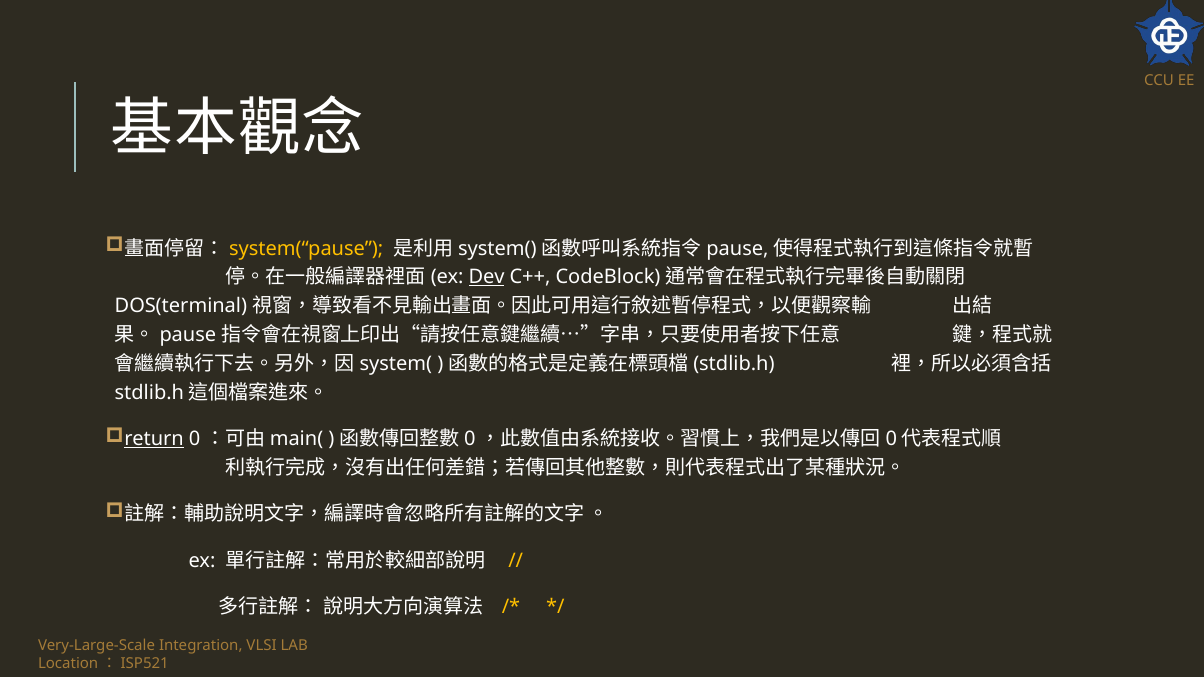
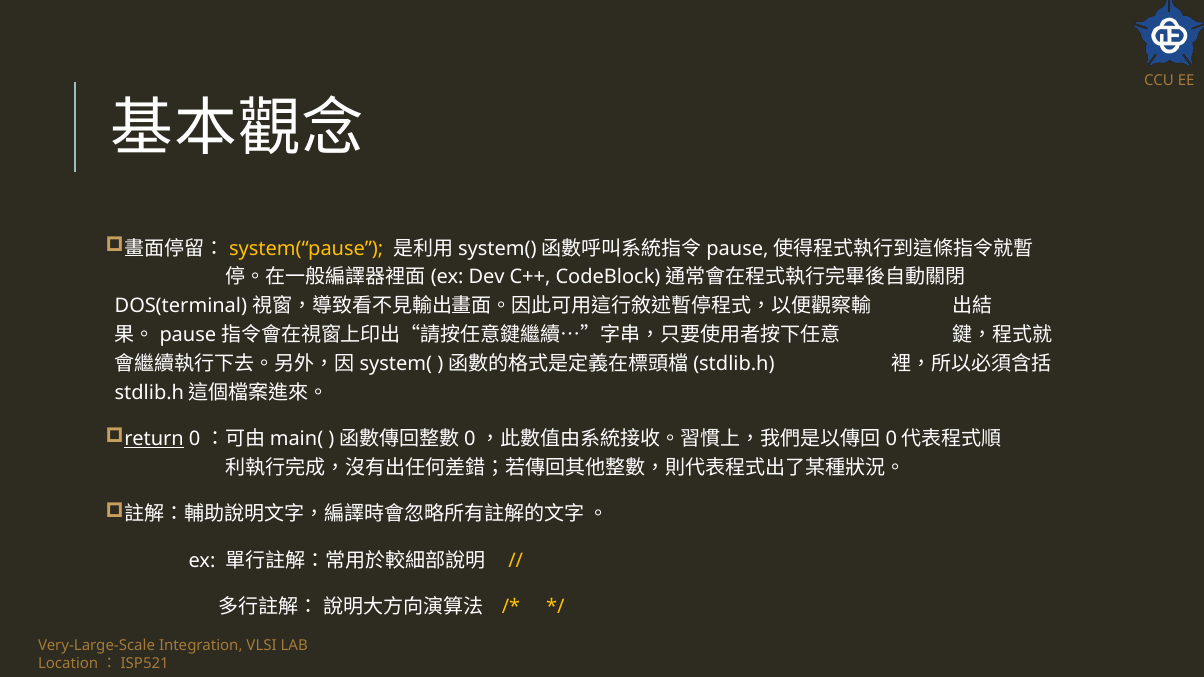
Dev underline: present -> none (487, 277)
